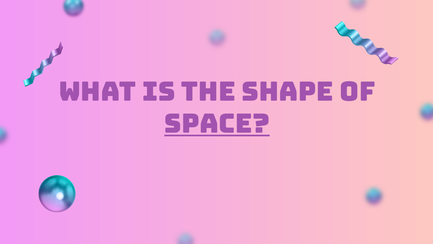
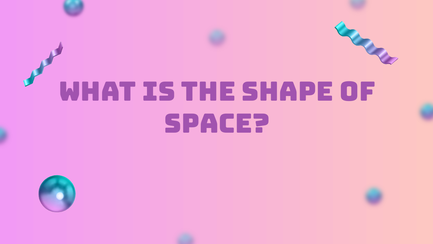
SPace underline: present -> none (217, 124)
